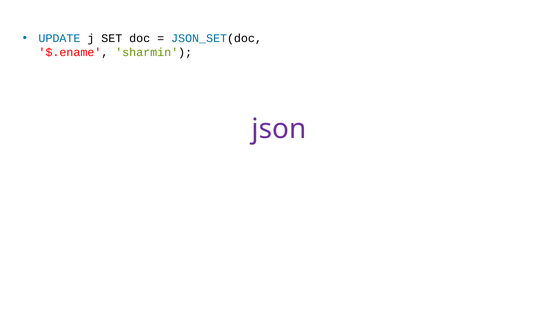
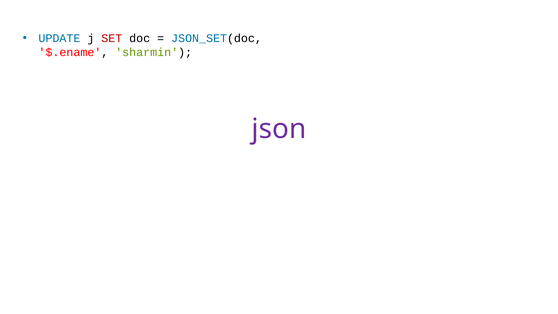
SET colour: black -> red (112, 38)
